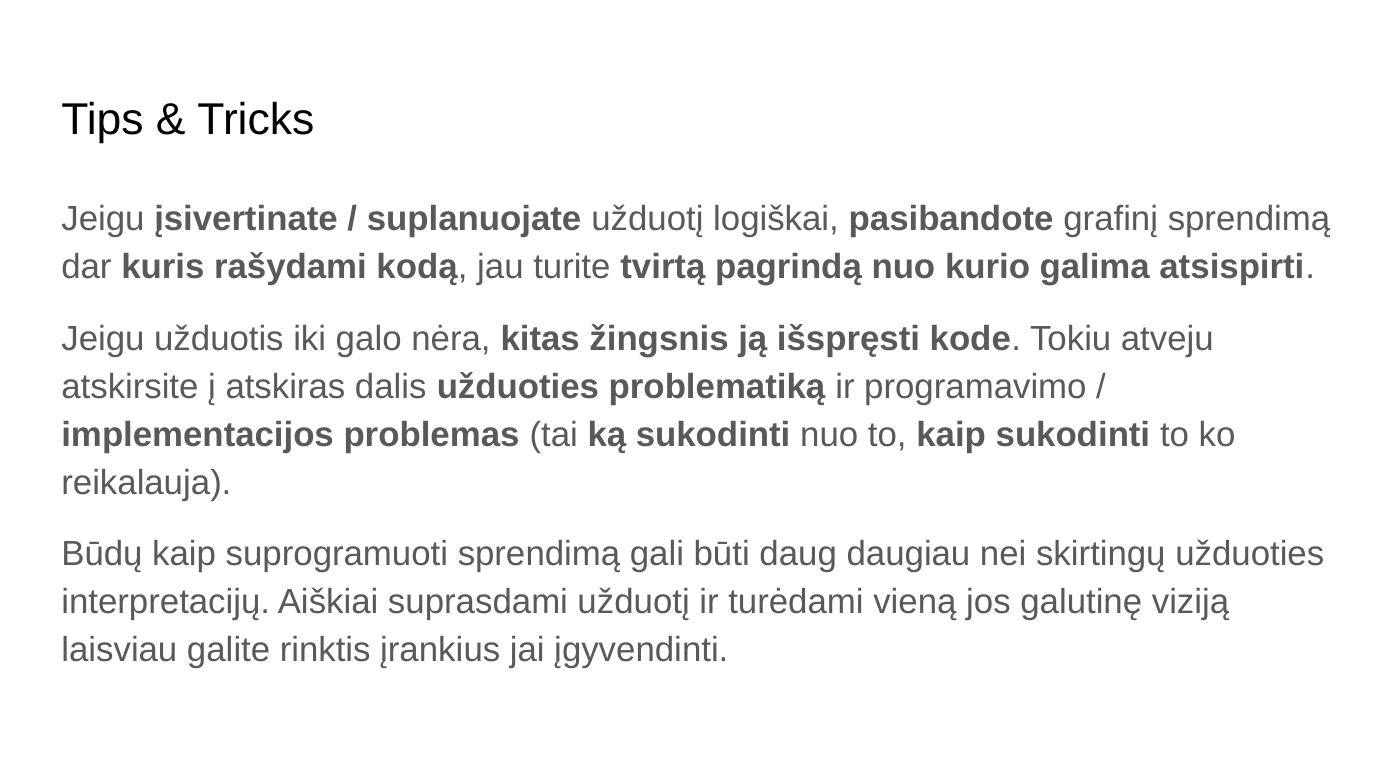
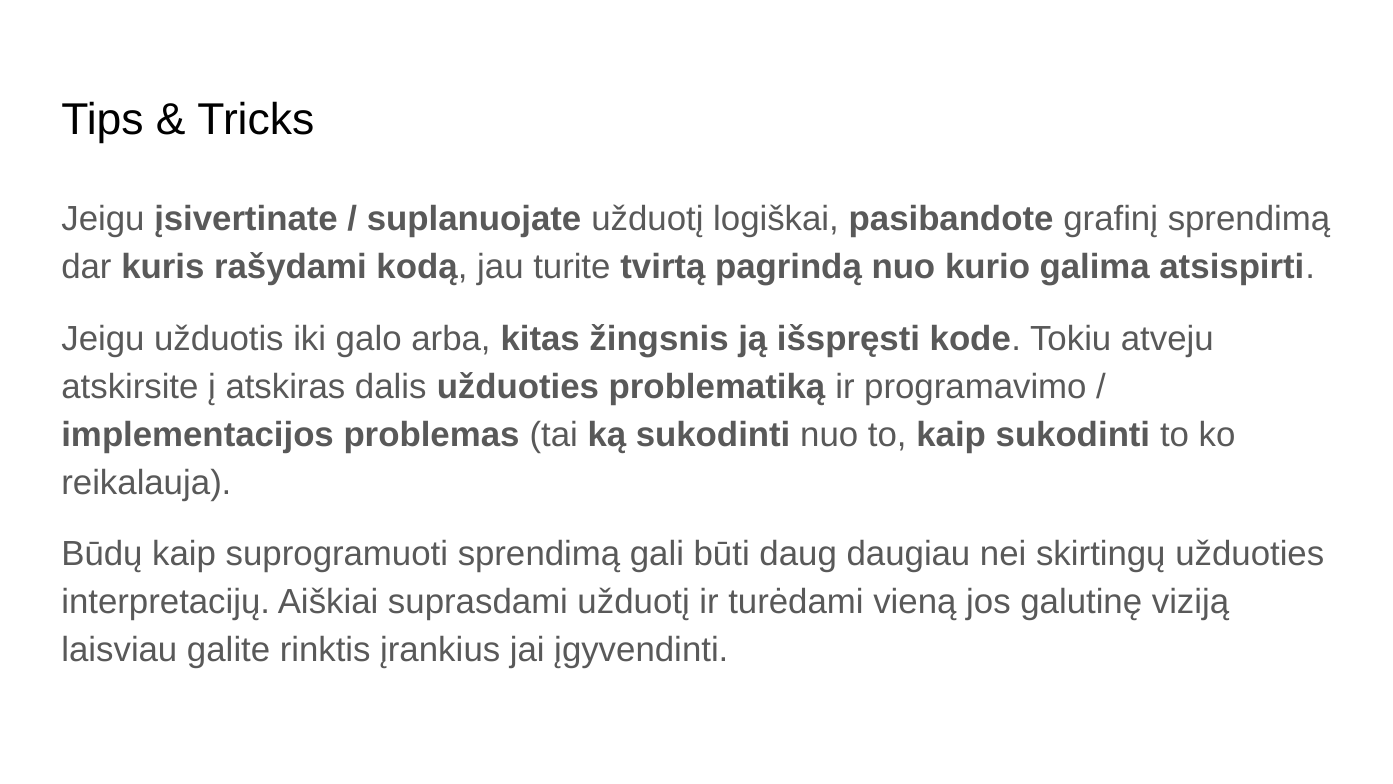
nėra: nėra -> arba (451, 338)
